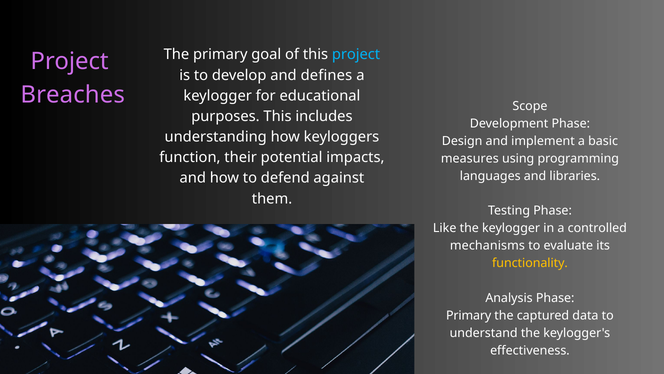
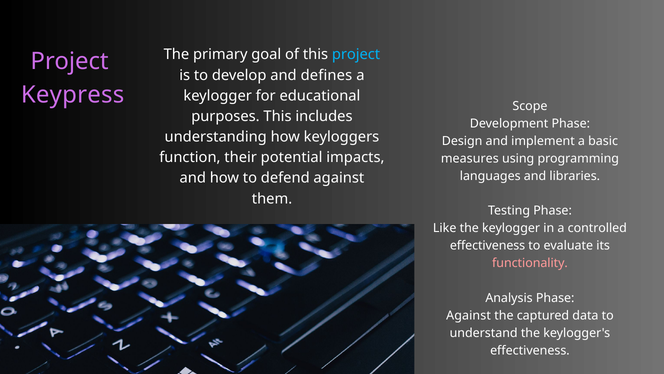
Breaches: Breaches -> Keypress (73, 95)
mechanisms: mechanisms -> effectiveness (488, 245)
functionality colour: yellow -> pink (530, 263)
Primary: Primary -> Against (469, 315)
